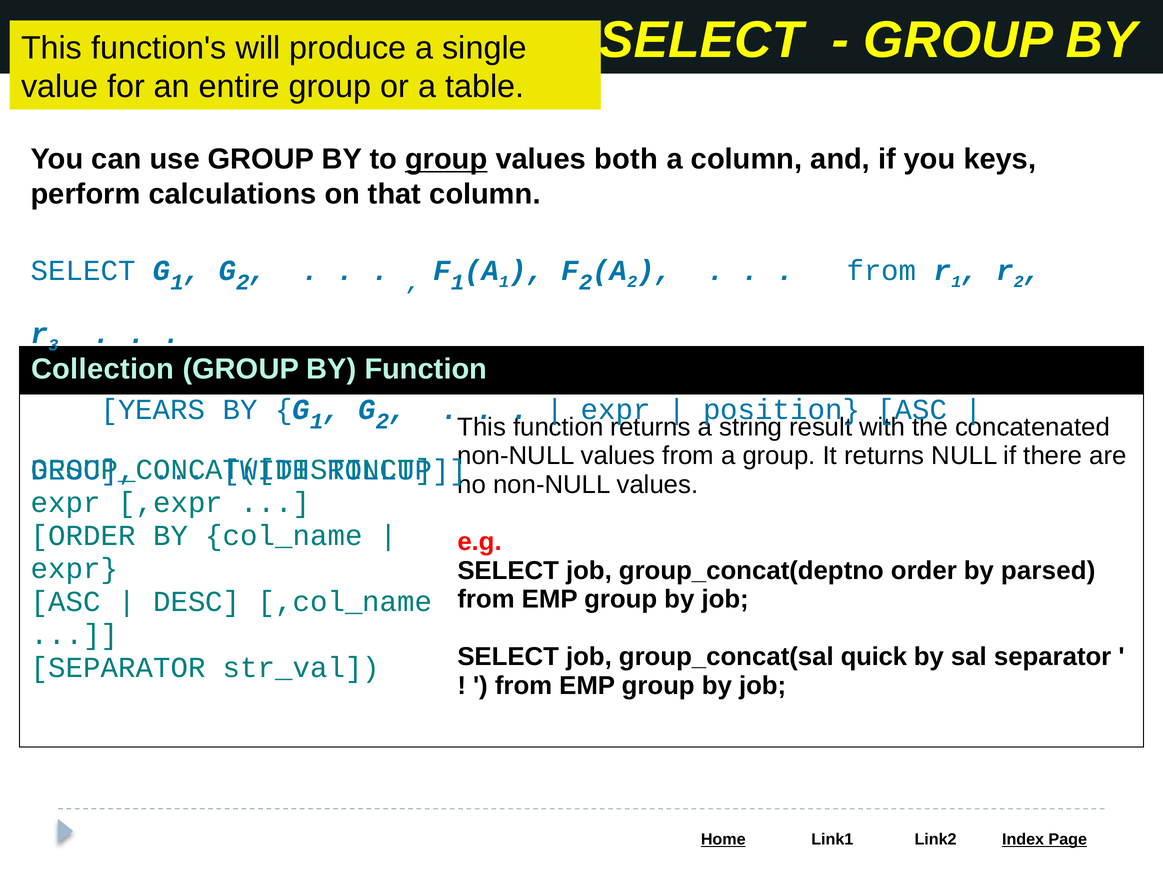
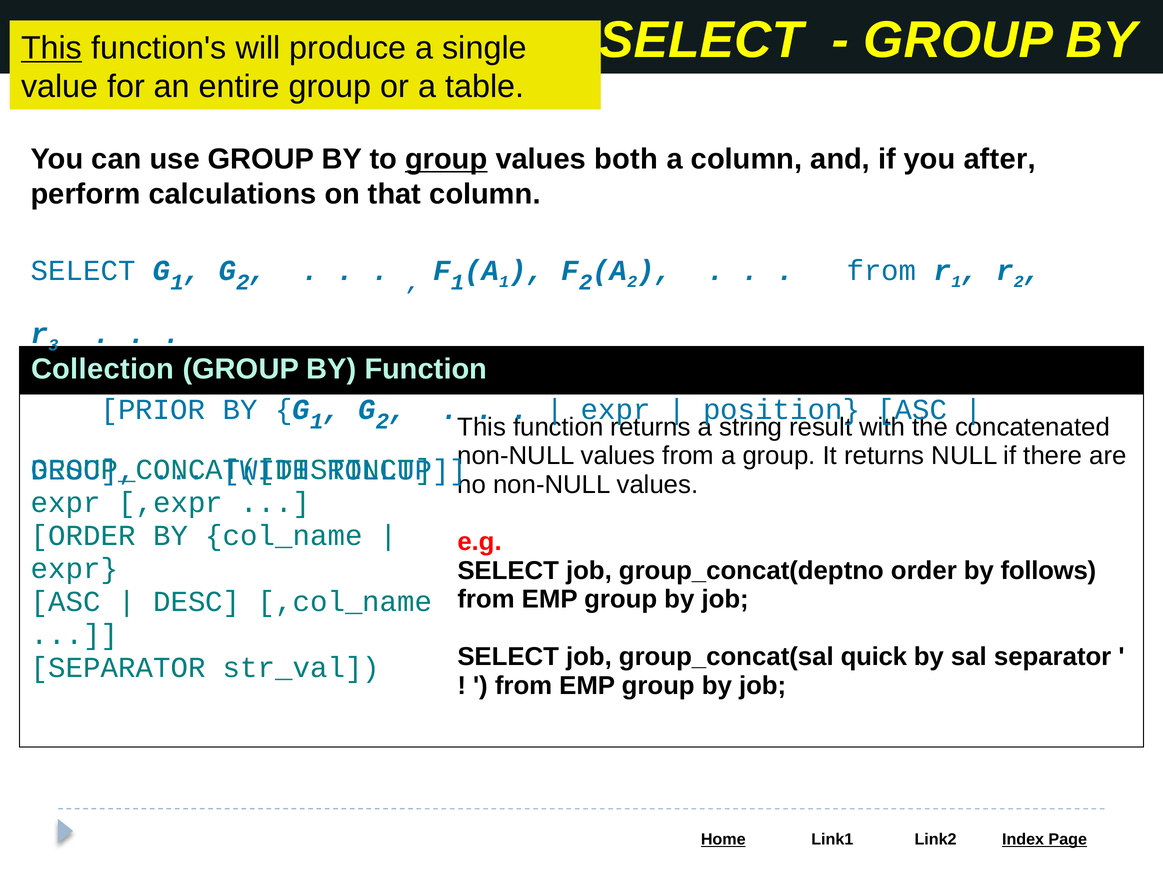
This underline: none -> present (52, 48)
keys: keys -> after (1000, 159)
YEARS: YEARS -> PRIOR (153, 409)
parsed: parsed -> follows (1048, 570)
